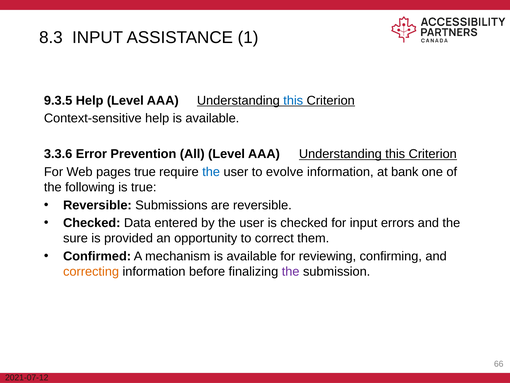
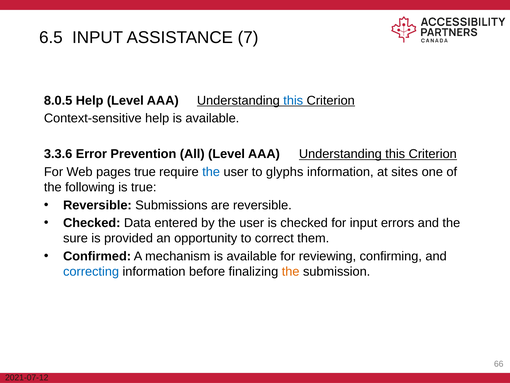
8.3: 8.3 -> 6.5 (51, 37)
1: 1 -> 7 (248, 37)
9.3.5: 9.3.5 -> 8.0.5 (58, 100)
evolve: evolve -> glyphs (285, 172)
bank: bank -> sites (405, 172)
correcting colour: orange -> blue (91, 271)
the colour: purple -> orange (291, 271)
